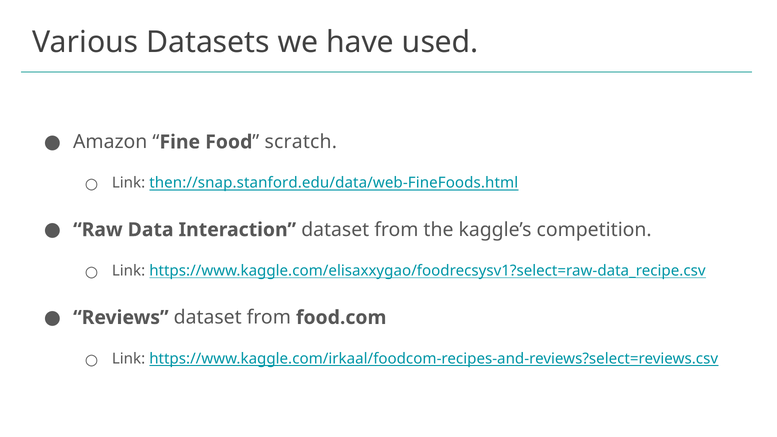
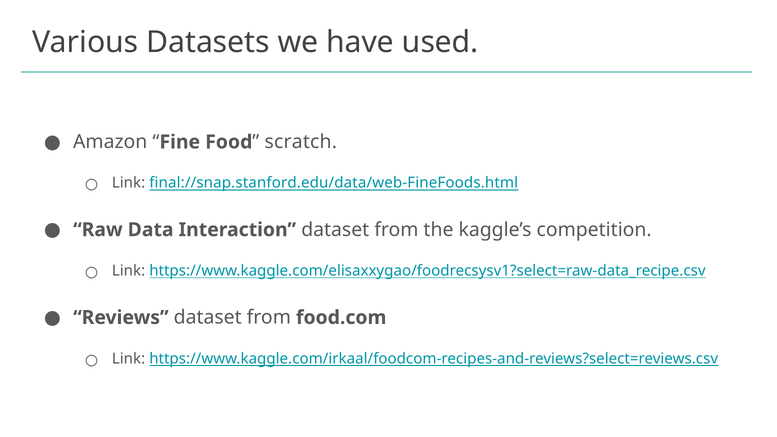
then://snap.stanford.edu/data/web-FineFoods.html: then://snap.stanford.edu/data/web-FineFoods.html -> final://snap.stanford.edu/data/web-FineFoods.html (334, 183)
